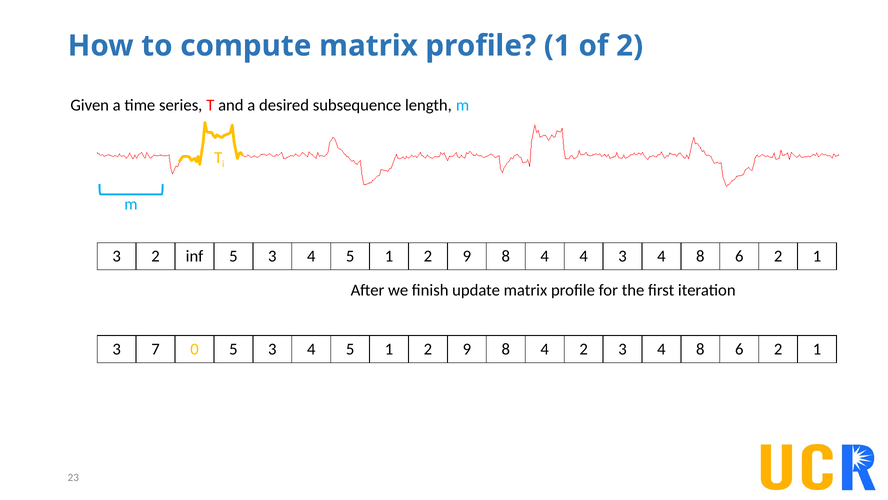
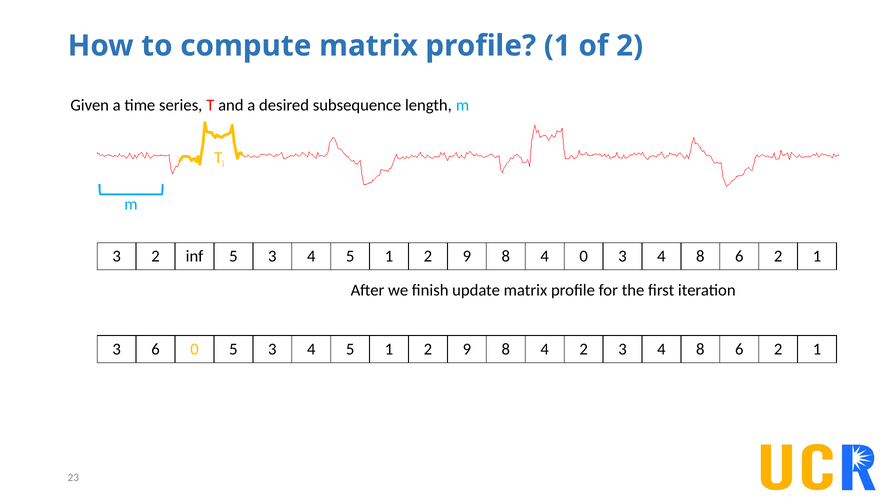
4 4: 4 -> 0 (584, 256)
3 7: 7 -> 6 (156, 349)
